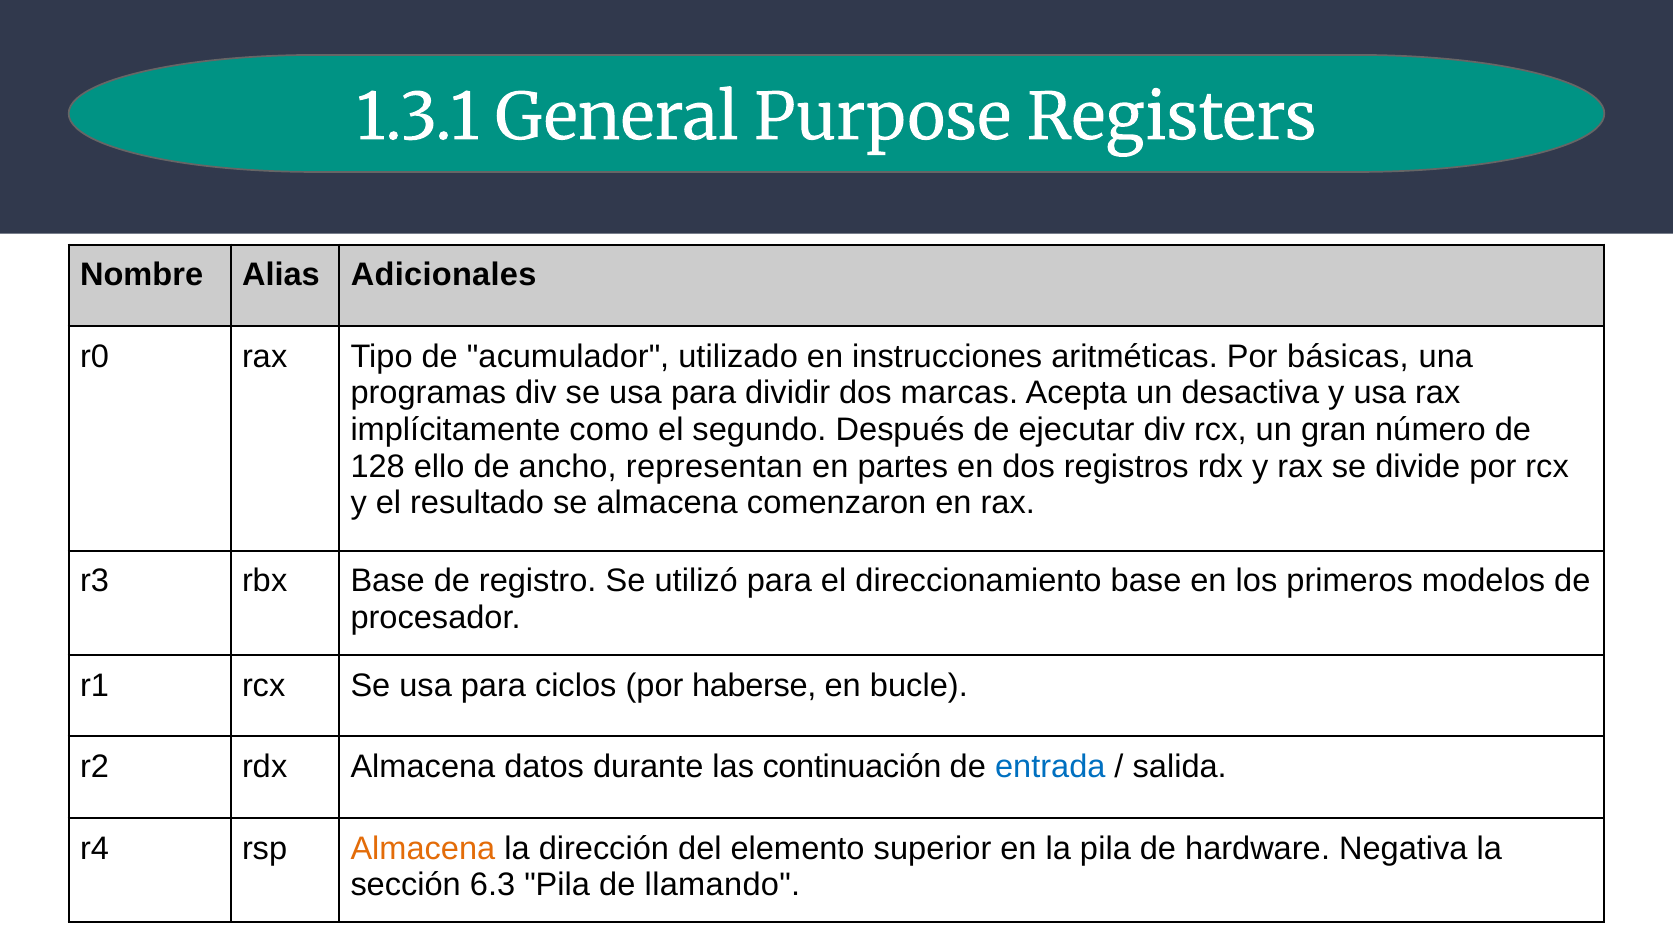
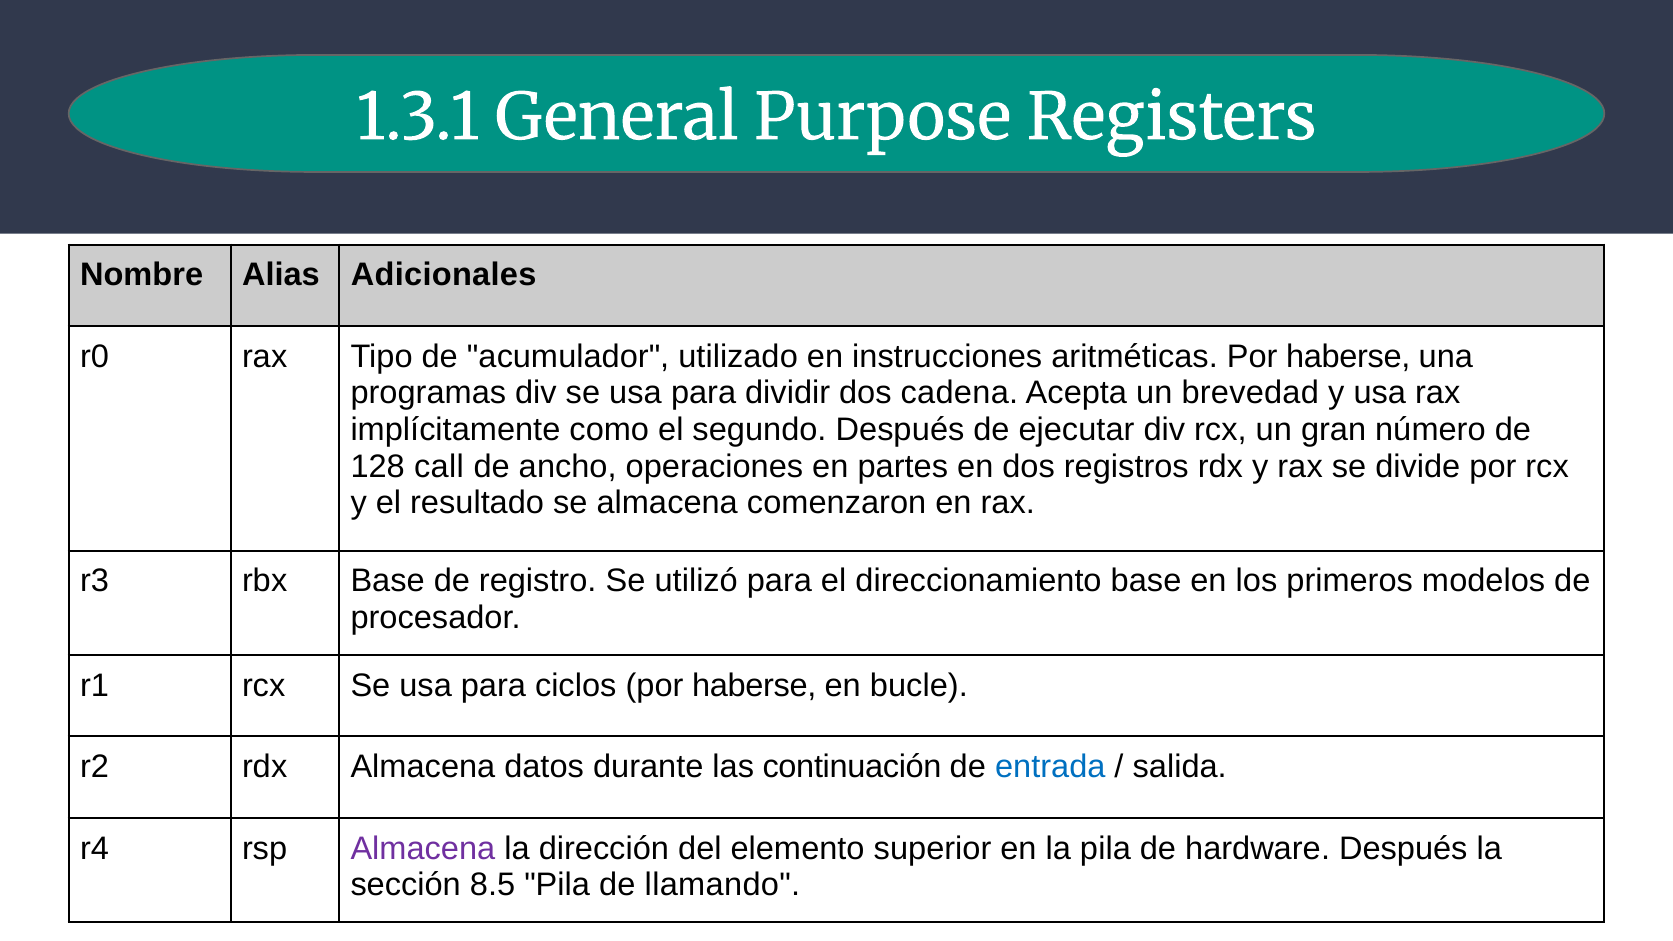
aritméticas Por básicas: básicas -> haberse (1348, 357)
marcas: marcas -> cadena (959, 393)
desactiva: desactiva -> brevedad (1250, 393)
ello: ello -> call (439, 466)
representan: representan -> operaciones (714, 466)
Almacena colour: orange -> purple (423, 848)
hardware Negativa: Negativa -> Después (1403, 848)
6.3: 6.3 -> 8.5 (493, 885)
